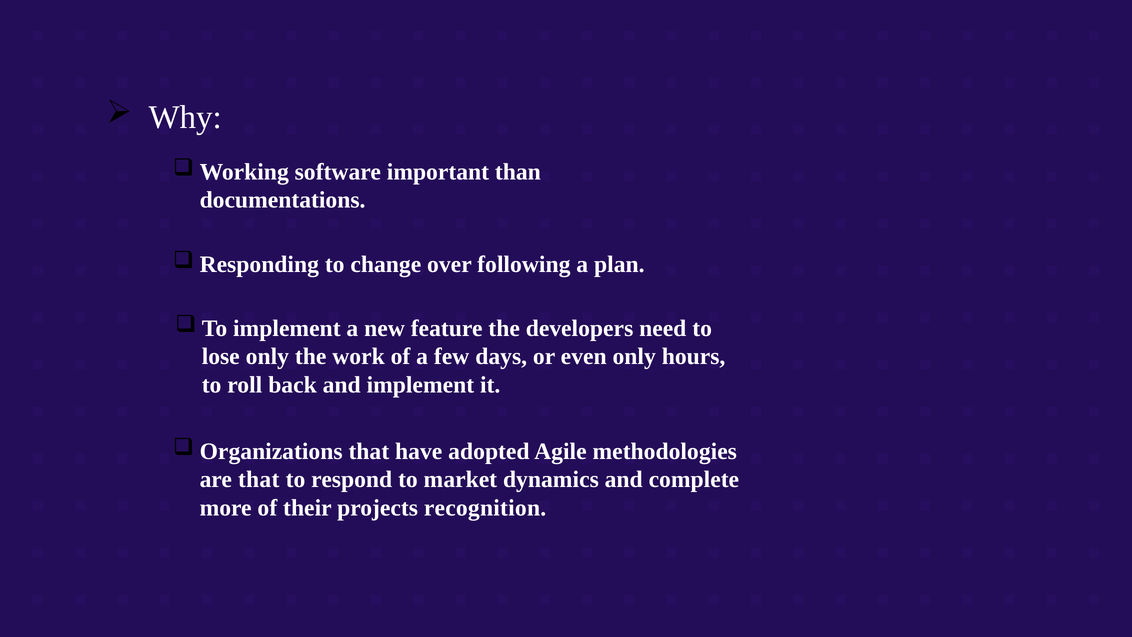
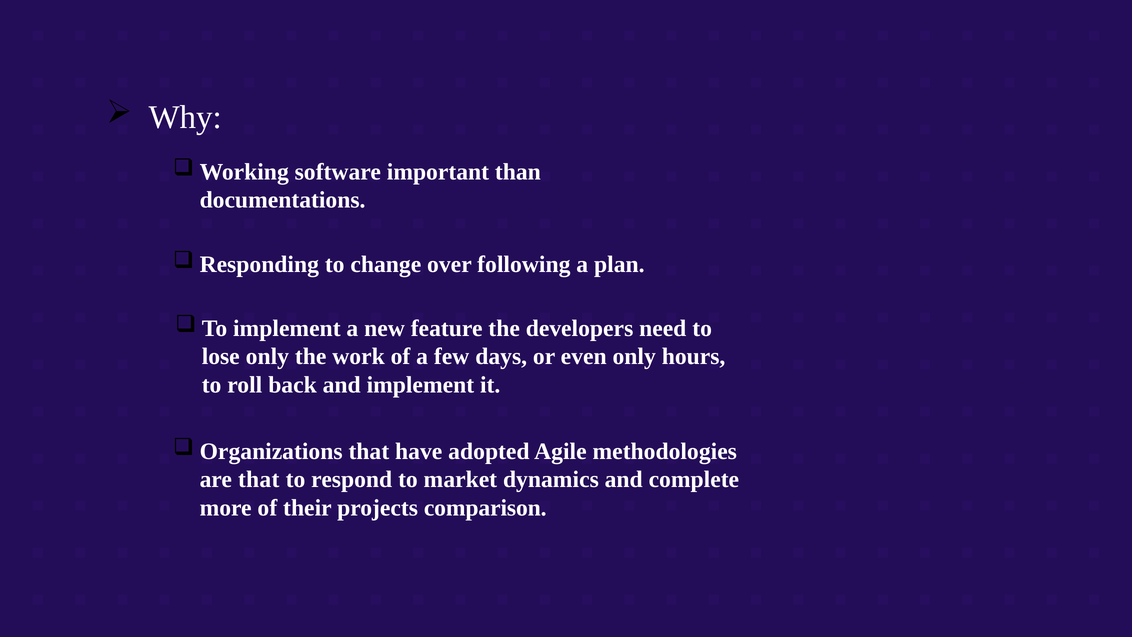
recognition: recognition -> comparison (485, 508)
